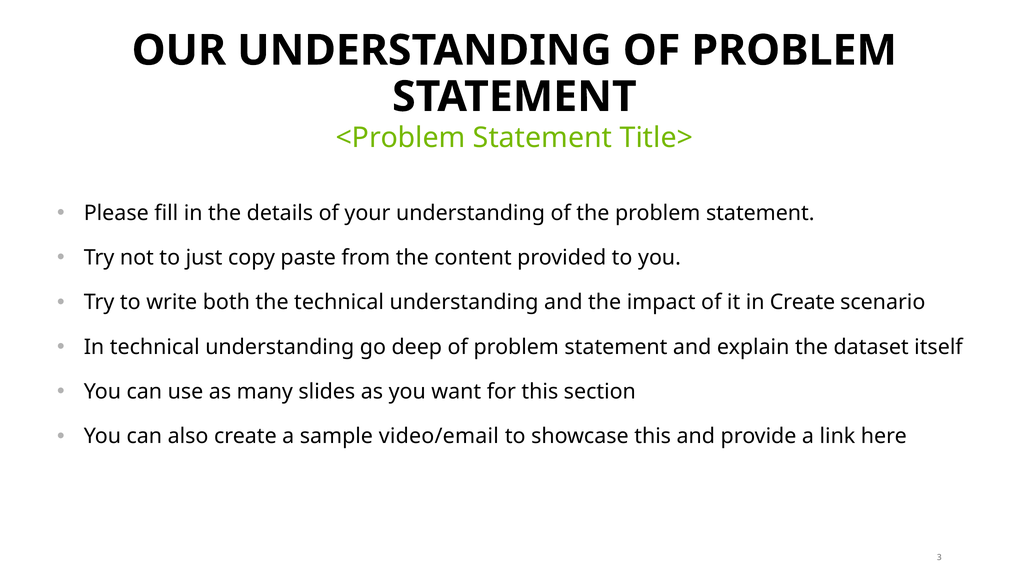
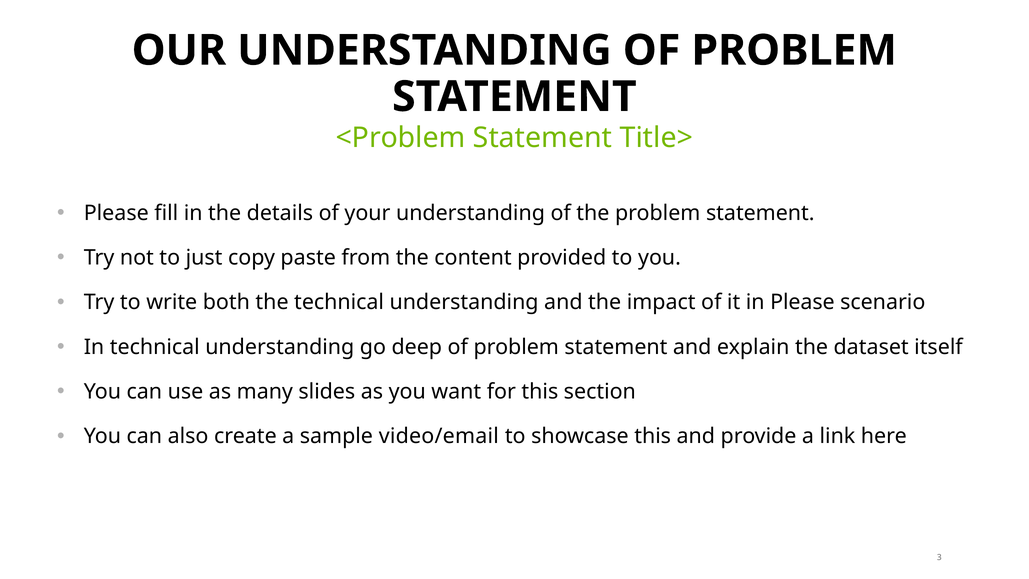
in Create: Create -> Please (802, 302)
